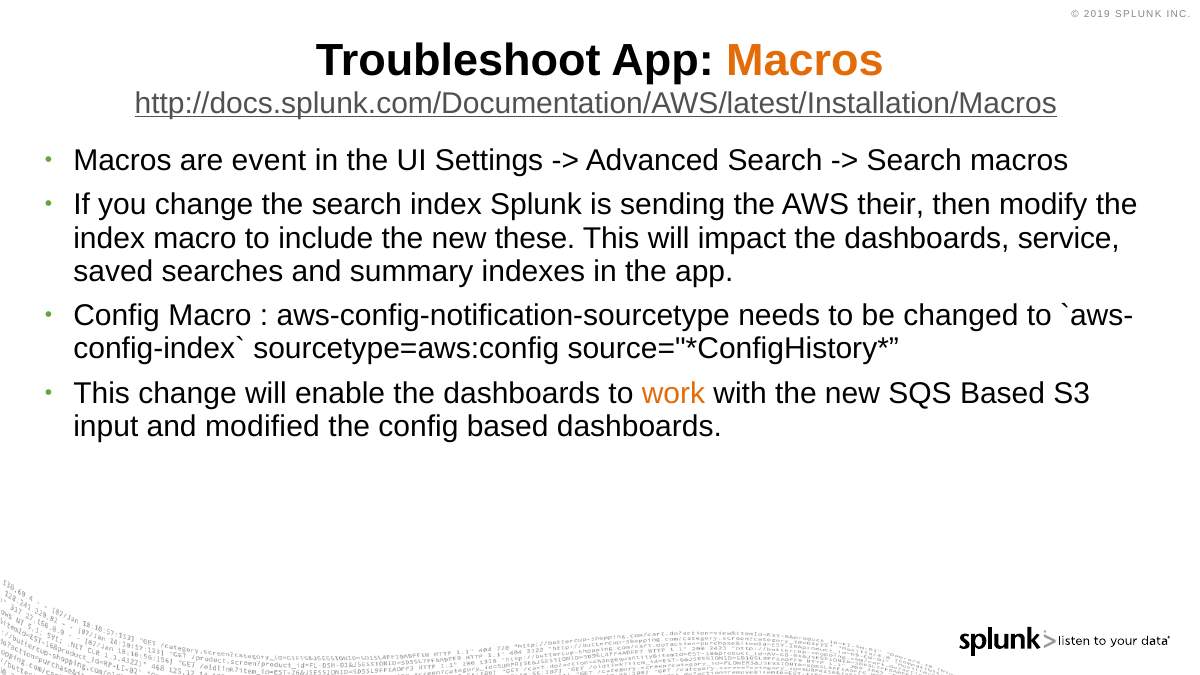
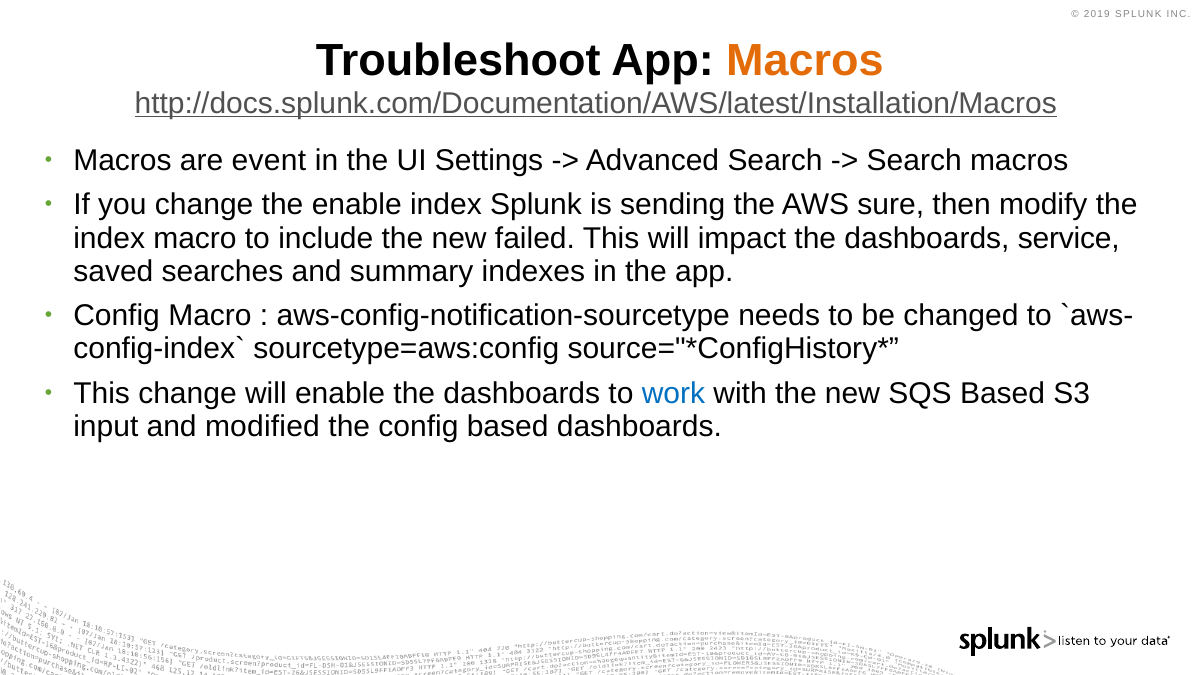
the search: search -> enable (357, 205)
their: their -> sure (891, 205)
these: these -> failed (535, 238)
work colour: orange -> blue (673, 393)
